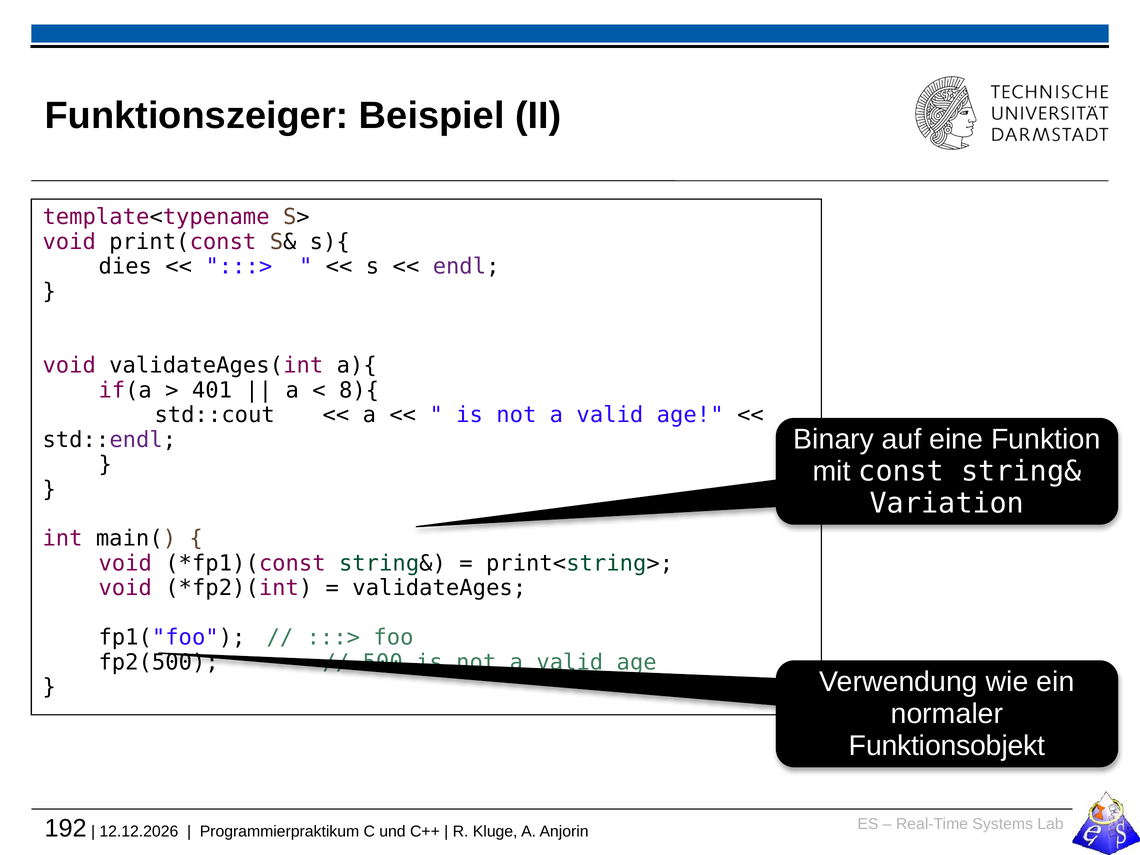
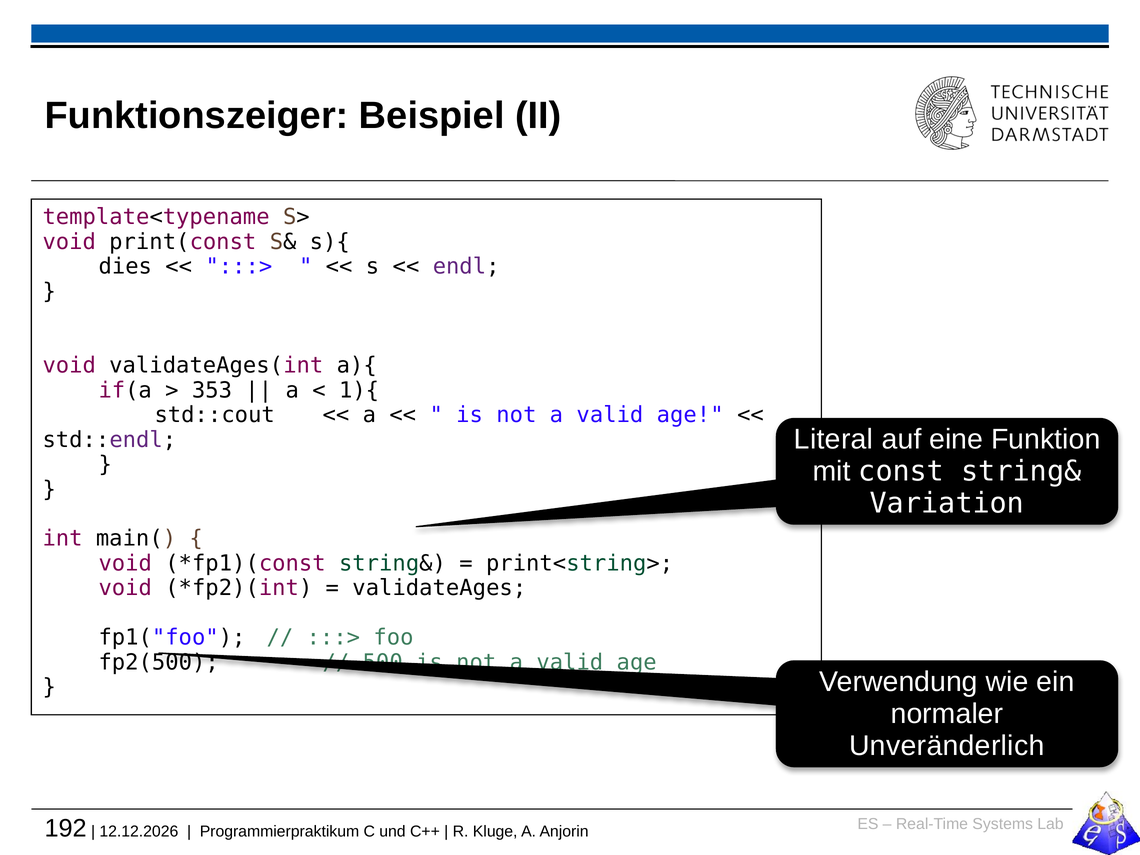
401: 401 -> 353 (212, 390)
8){: 8){ -> 1){ (359, 390)
Binary: Binary -> Literal (834, 440)
Funktionsobjekt: Funktionsobjekt -> Unveränderlich (947, 746)
